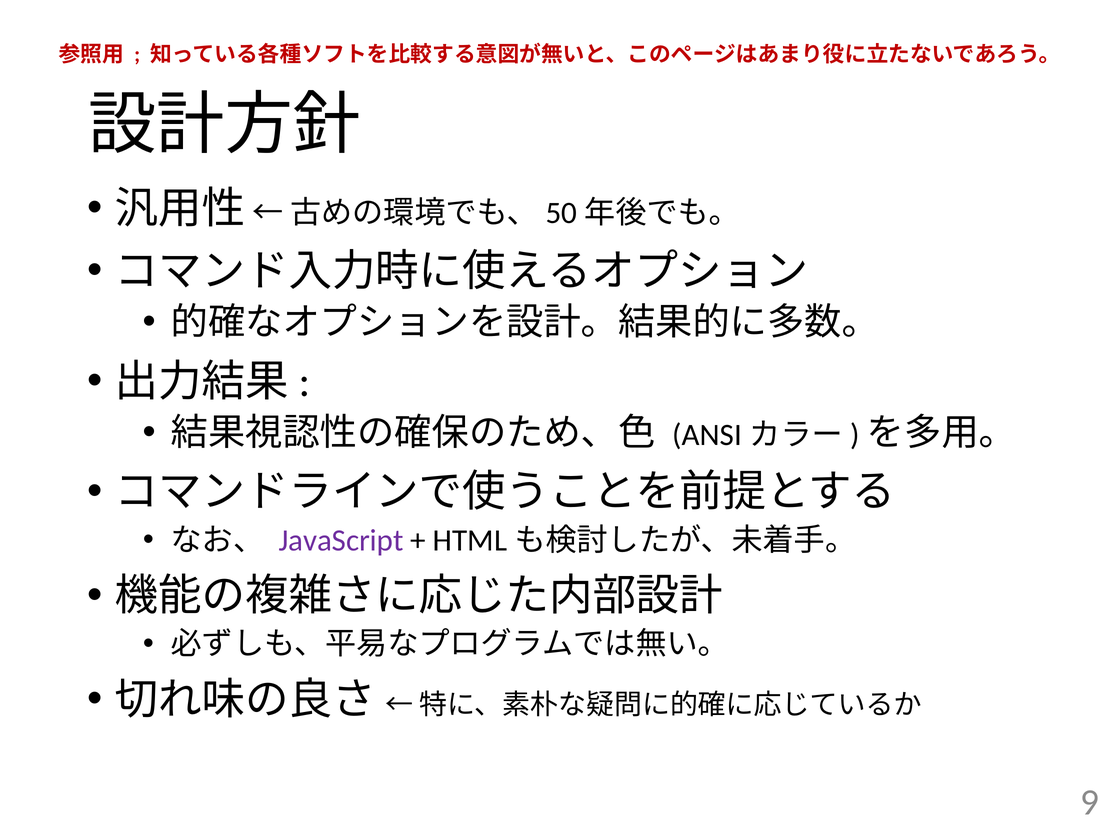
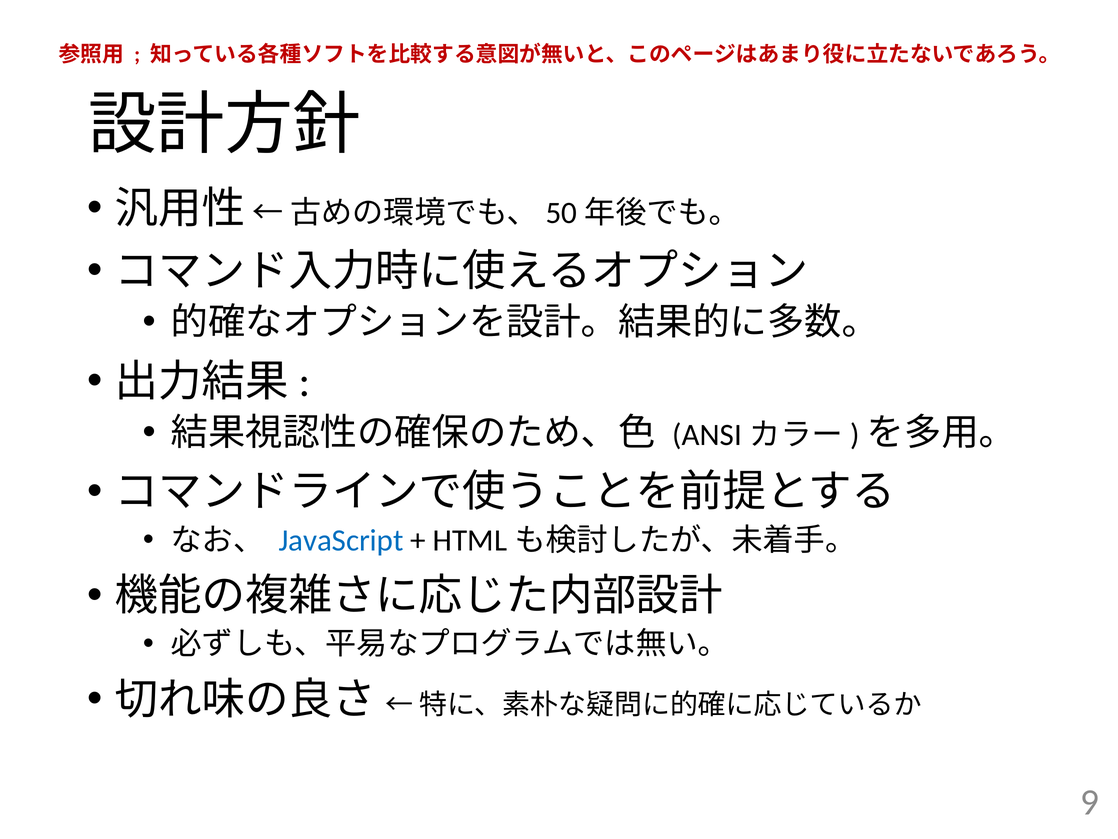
JavaScript colour: purple -> blue (341, 540)
